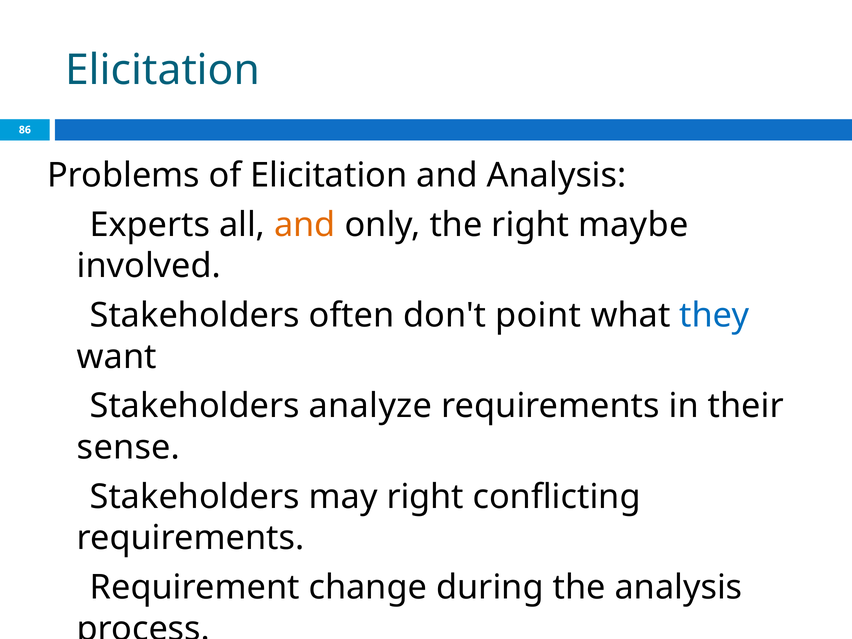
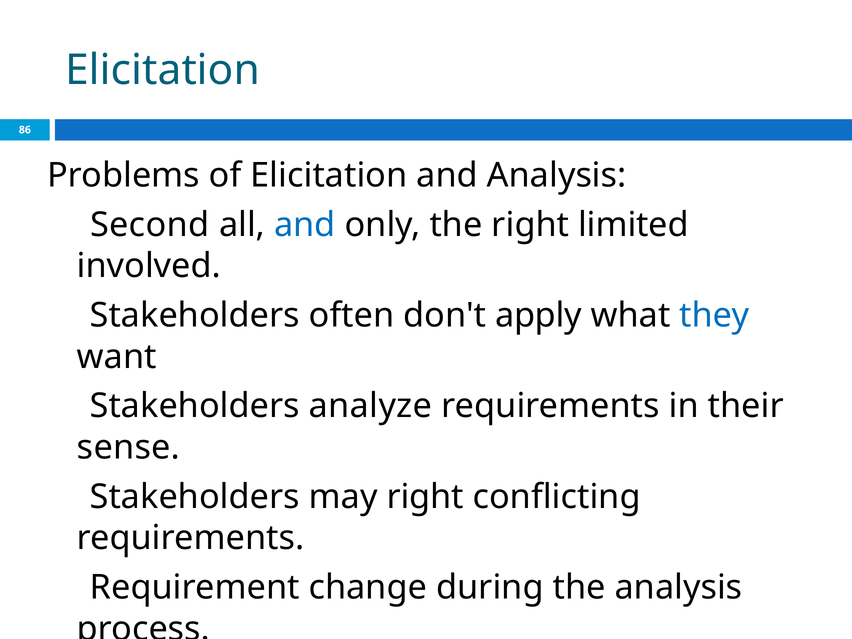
Experts: Experts -> Second (150, 225)
and colour: orange -> blue (305, 225)
maybe: maybe -> limited (633, 225)
point: point -> apply (539, 315)
